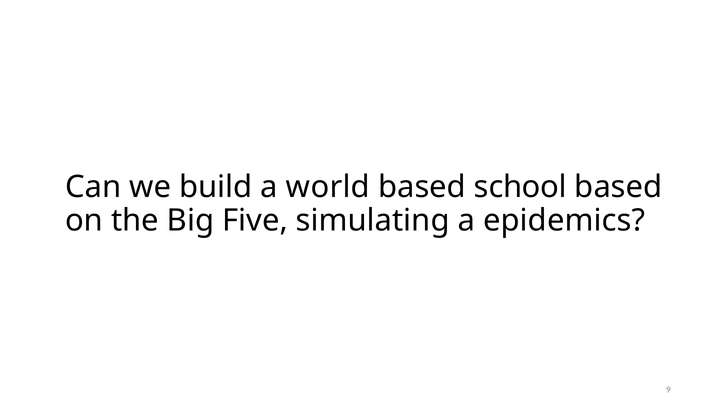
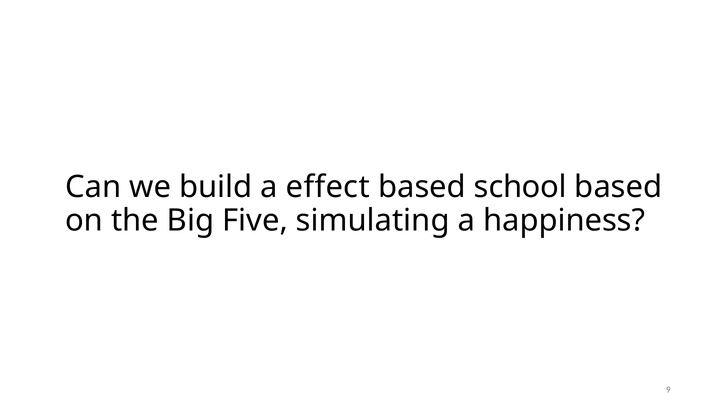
world: world -> effect (328, 187)
epidemics: epidemics -> happiness (564, 221)
